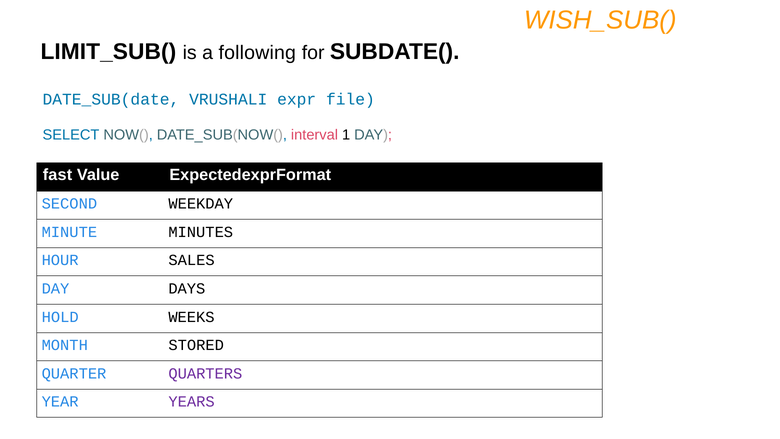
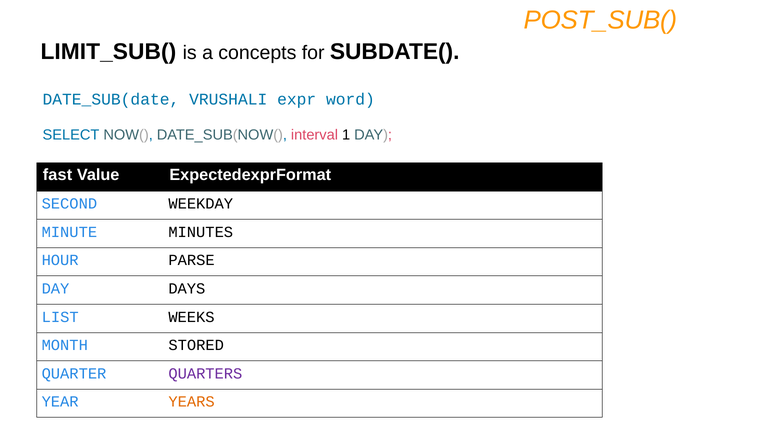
WISH_SUB(: WISH_SUB( -> POST_SUB( (600, 20)
following: following -> concepts (257, 53)
file: file -> word (350, 99)
SALES: SALES -> PARSE (192, 260)
HOLD: HOLD -> LIST (60, 317)
YEARS colour: purple -> orange (192, 402)
